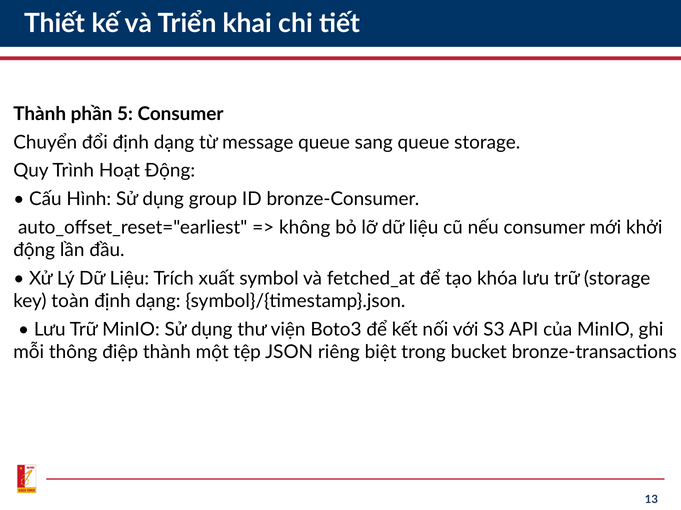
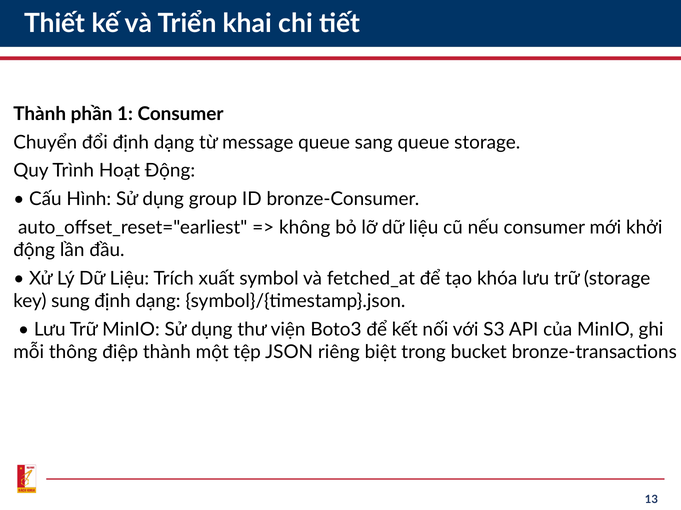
5: 5 -> 1 (125, 114)
toàn: toàn -> sung (70, 302)
